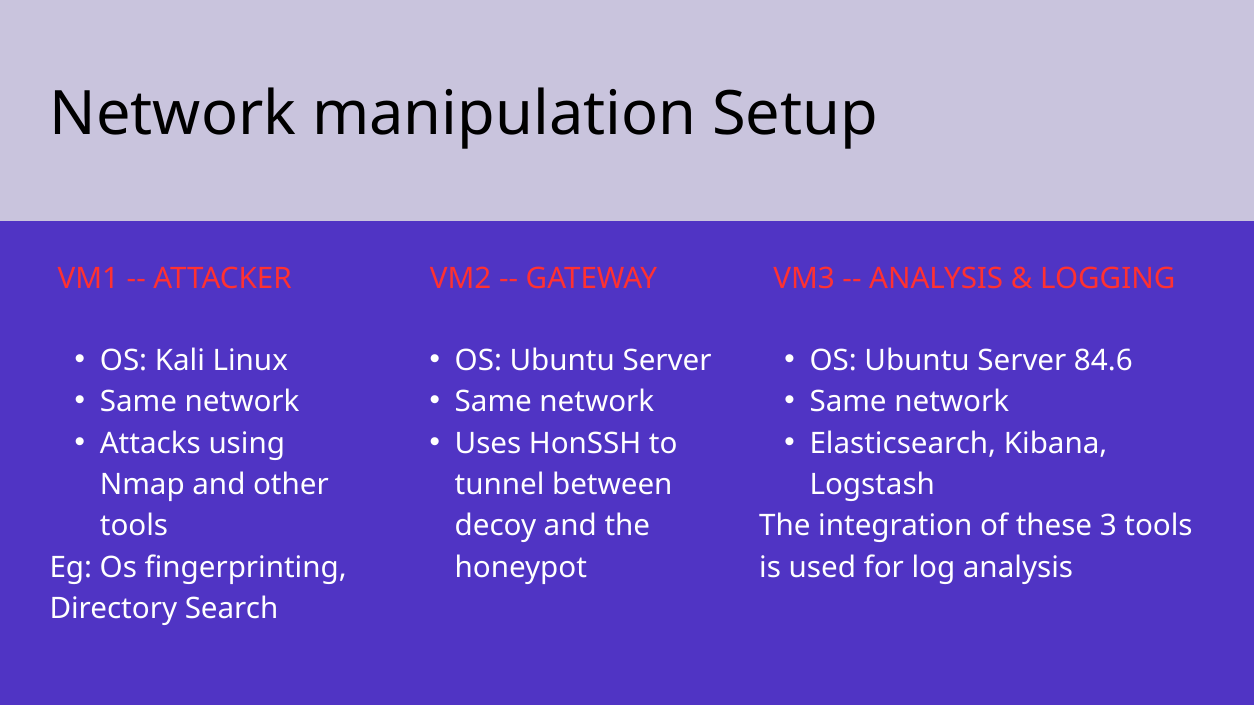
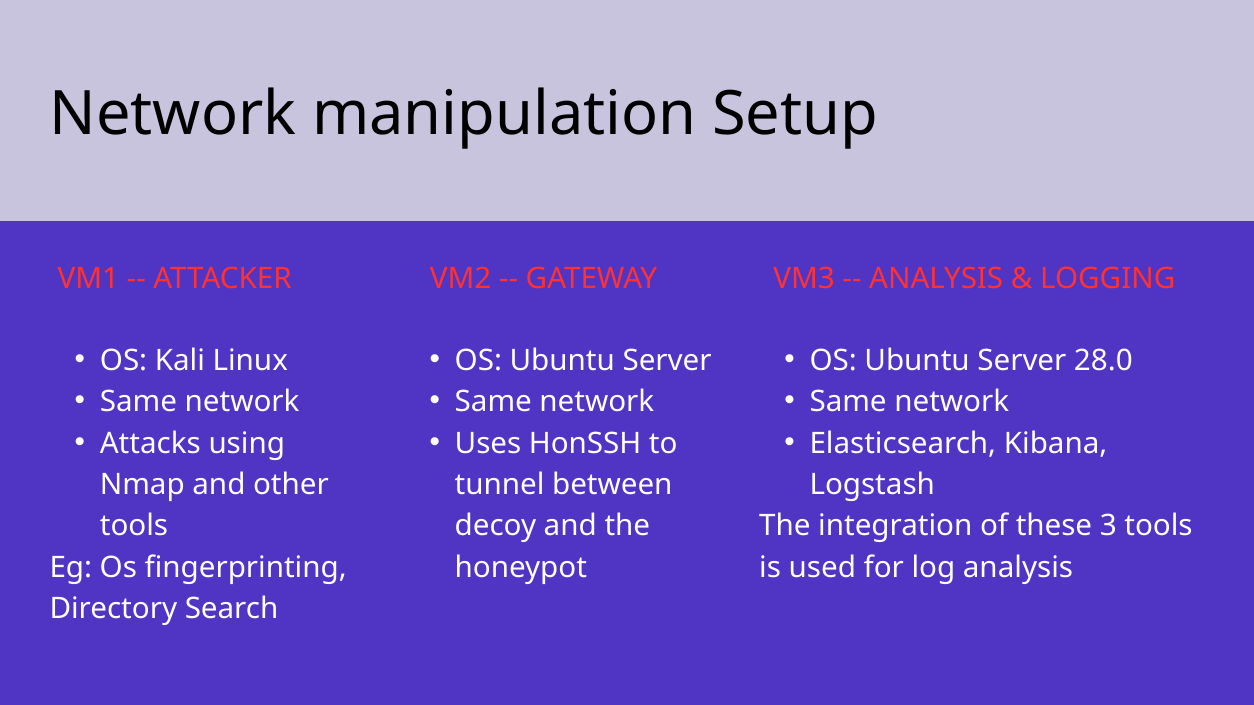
84.6: 84.6 -> 28.0 (1103, 361)
